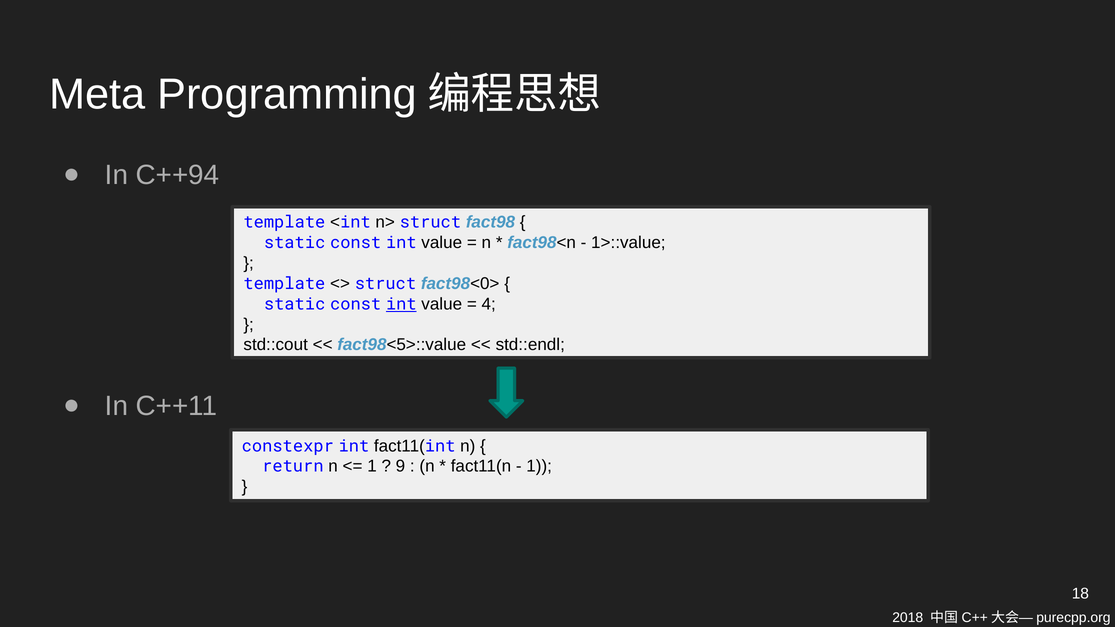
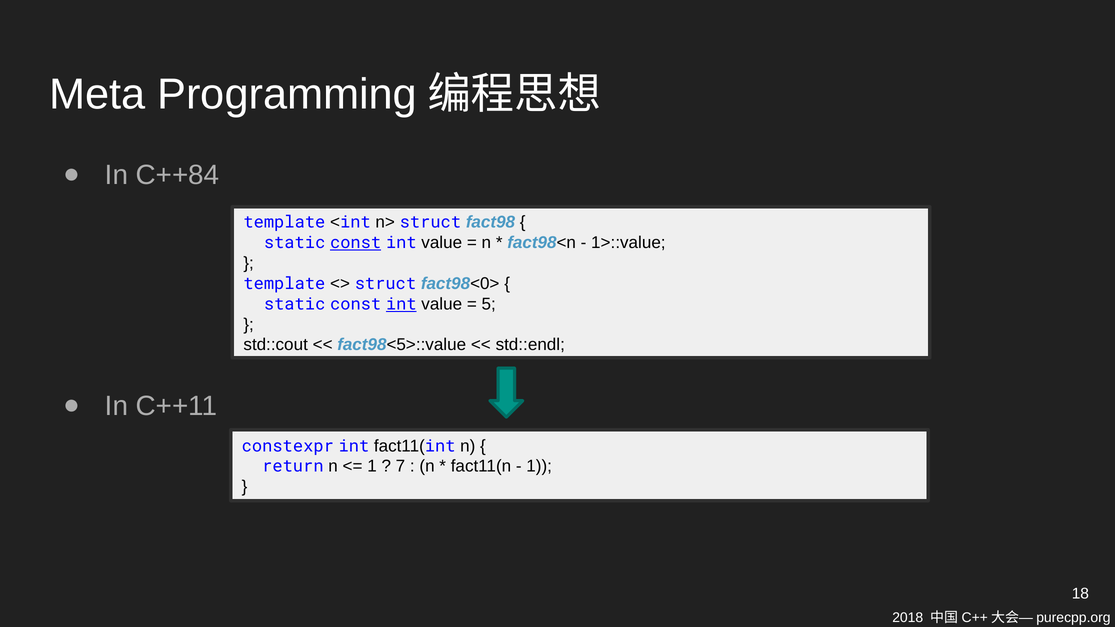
C++94: C++94 -> C++84 (178, 175)
const underline: none -> present (356, 243)
4: 4 -> 5 (489, 304)
9: 9 -> 7 (400, 466)
